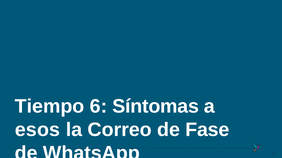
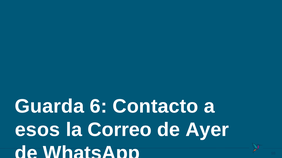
Tiempo: Tiempo -> Guarda (49, 107)
Síntomas: Síntomas -> Contacto (155, 107)
Fase: Fase -> Ayer (207, 130)
